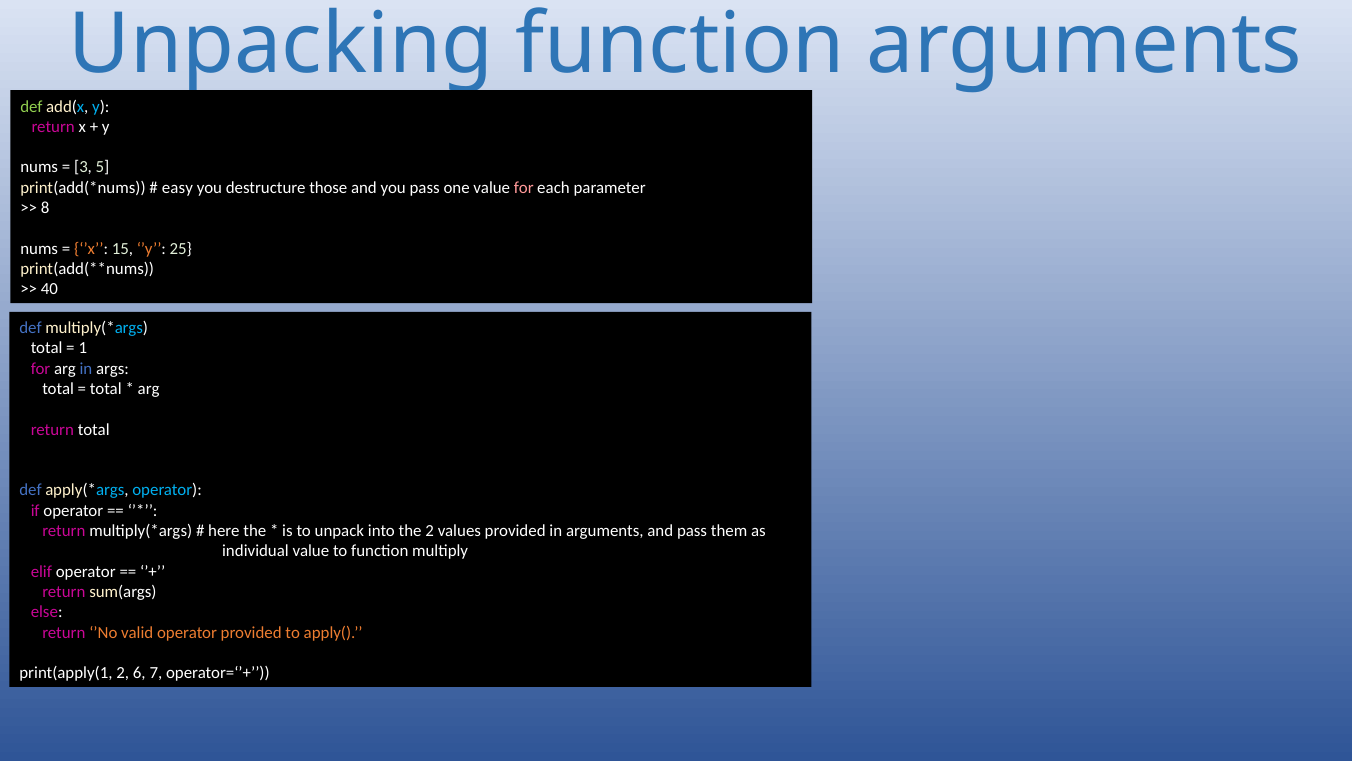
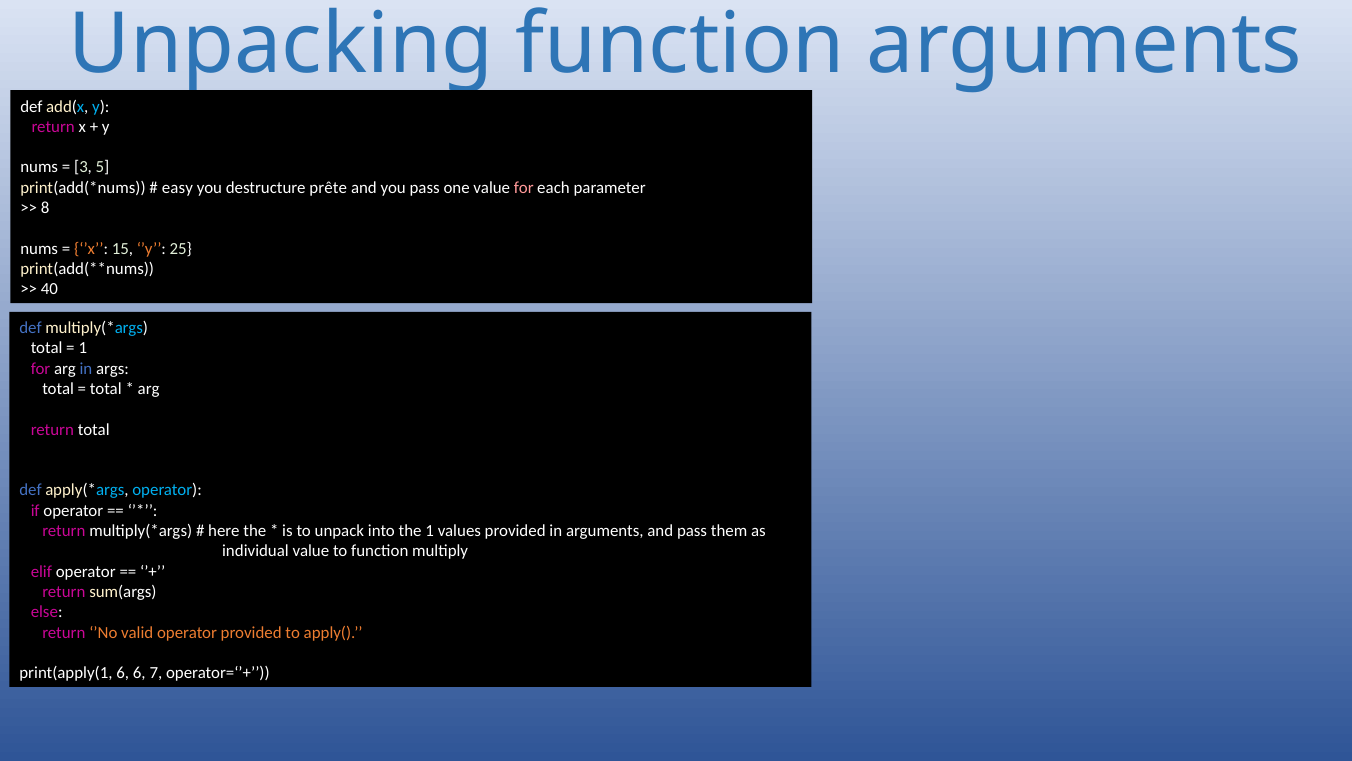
def colour: light green -> white (31, 106)
those: those -> prête (328, 187)
the 2: 2 -> 1 (430, 531)
print(apply(1 2: 2 -> 6 (123, 673)
